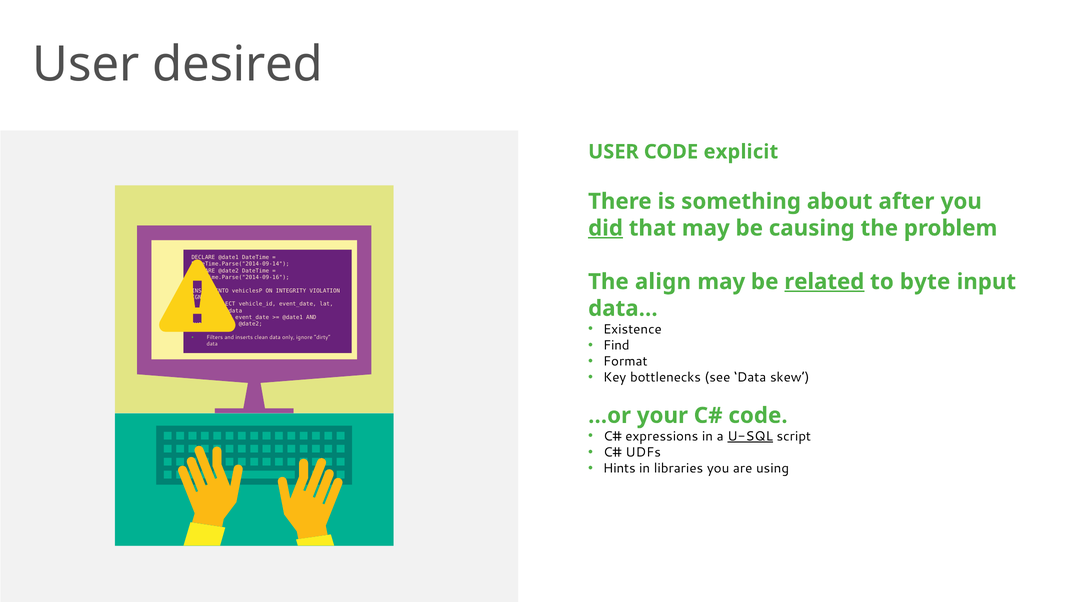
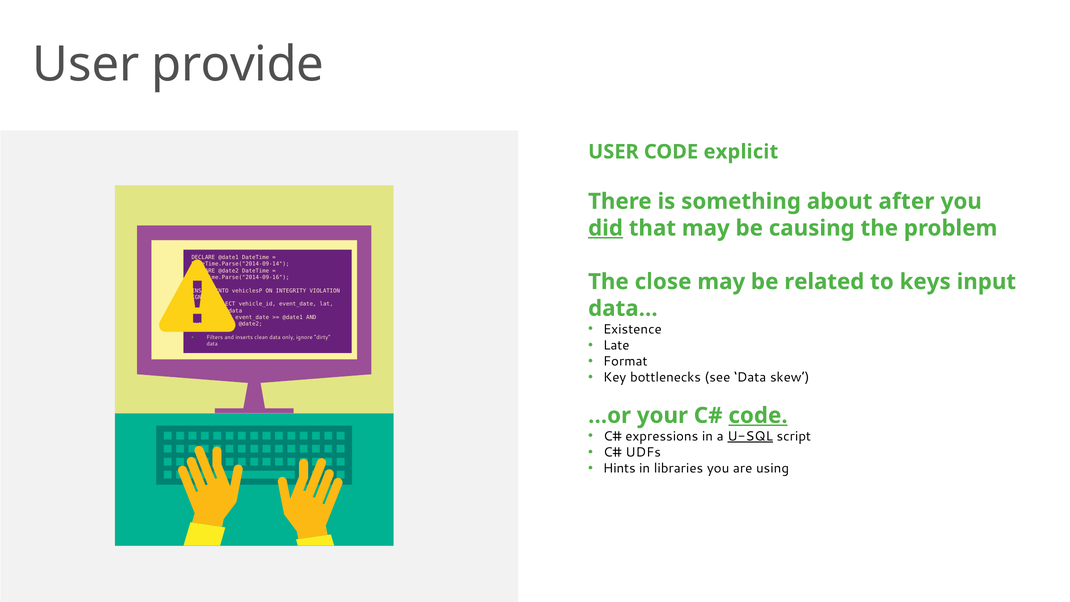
desired: desired -> provide (238, 64)
align: align -> close (663, 282)
related underline: present -> none (824, 282)
byte: byte -> keys (925, 282)
Find: Find -> Late (616, 345)
code underline: none -> present (758, 415)
